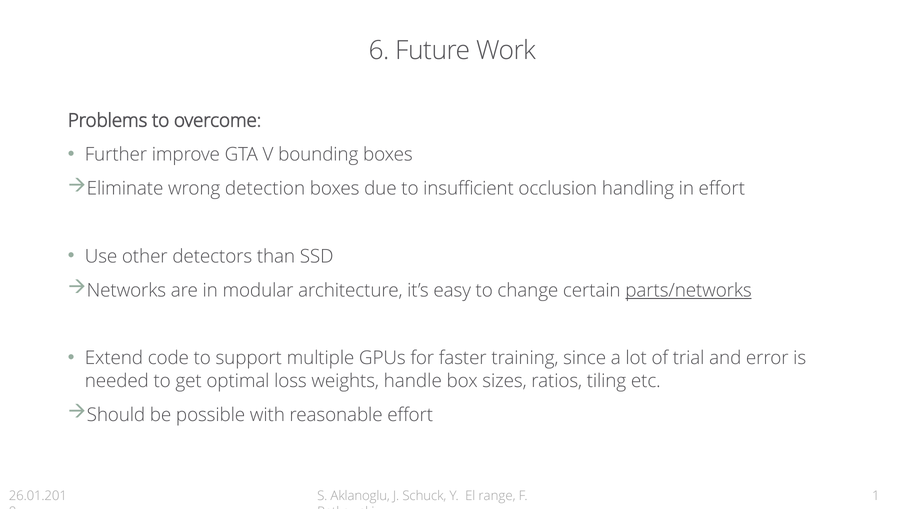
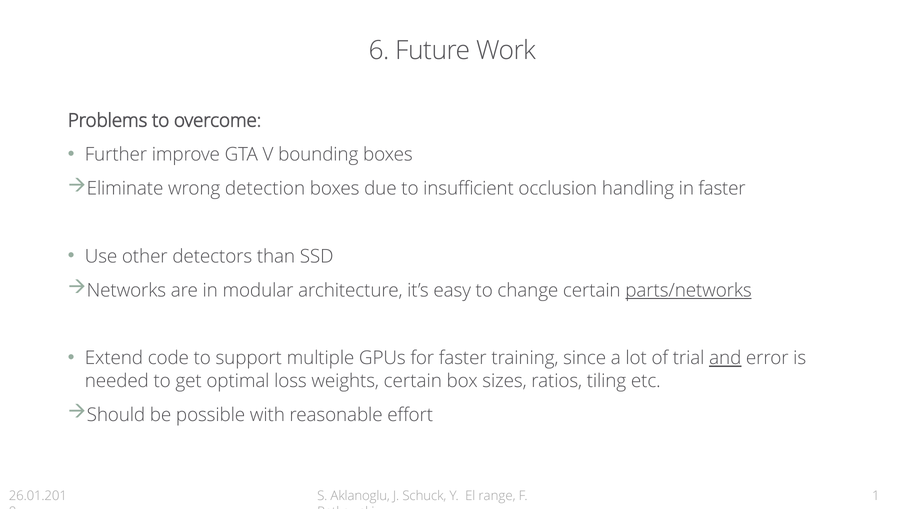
in effort: effort -> faster (722, 188)
and underline: none -> present (725, 358)
weights handle: handle -> certain (413, 381)
